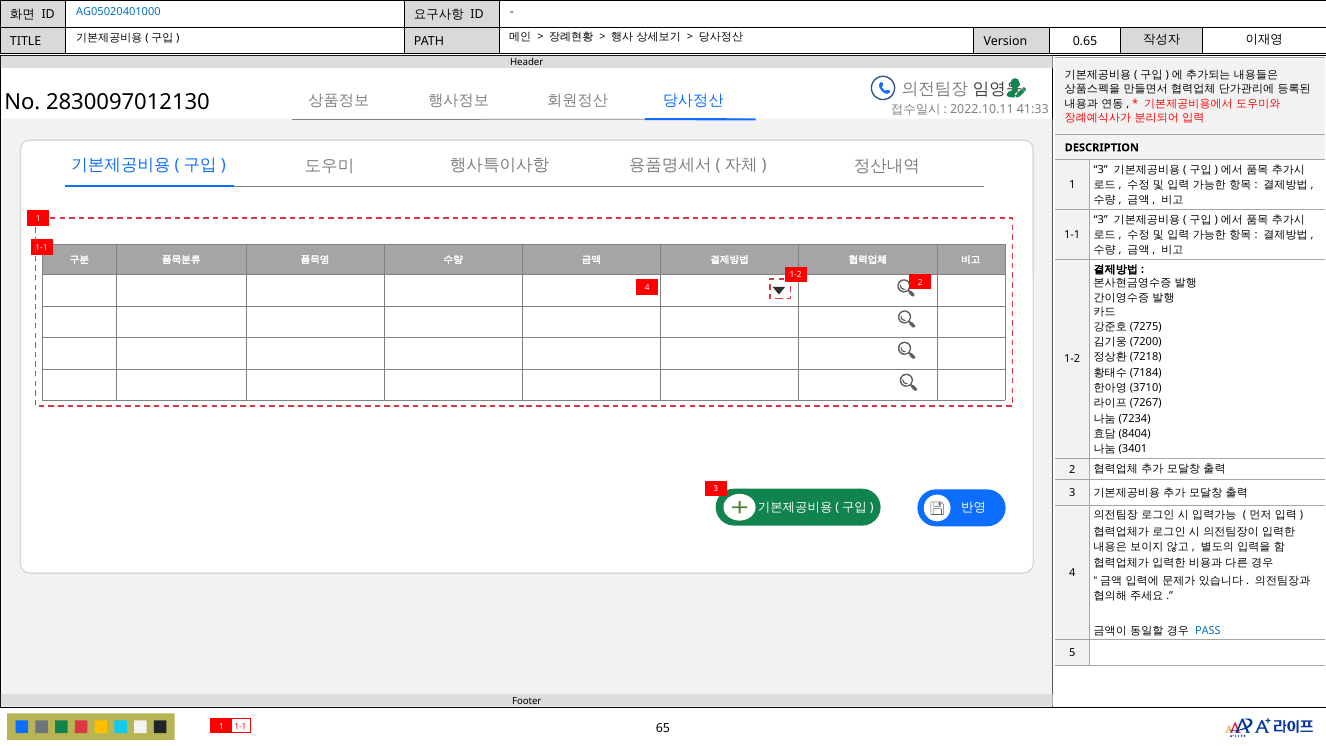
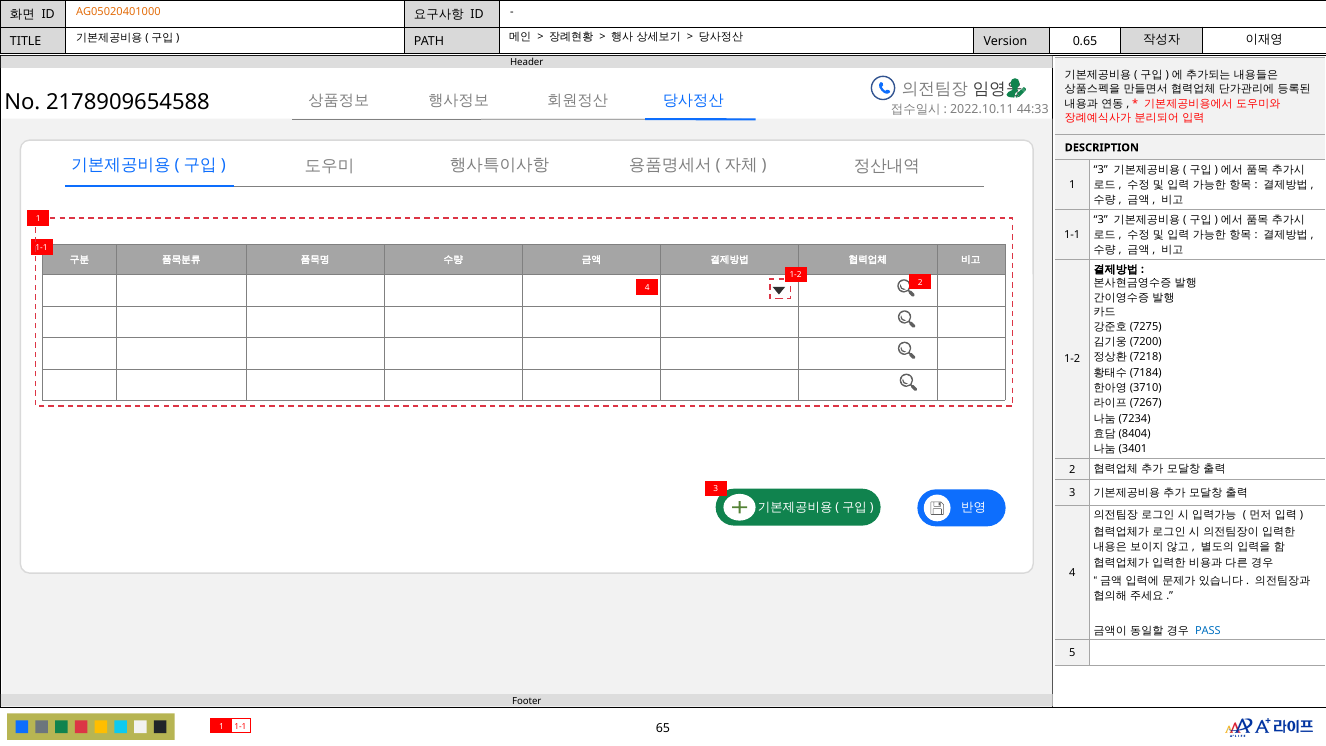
AG05020401000 colour: blue -> orange (118, 12)
2830097012130: 2830097012130 -> 2178909654588 (128, 102)
41:33: 41:33 -> 44:33 (1033, 109)
